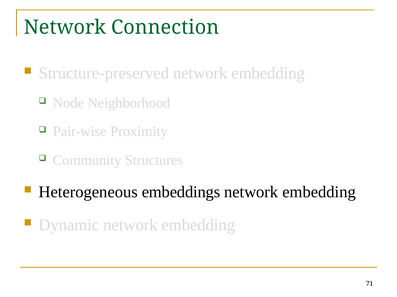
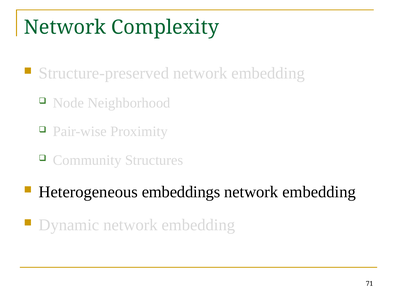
Connection: Connection -> Complexity (165, 27)
